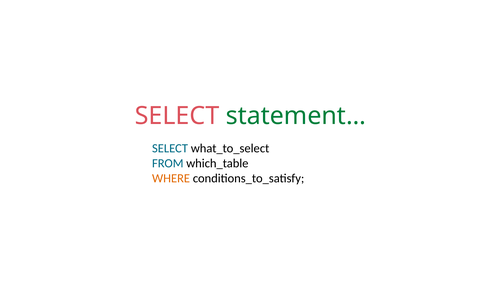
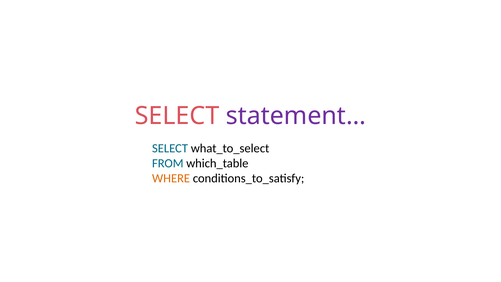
statement… colour: green -> purple (296, 116)
